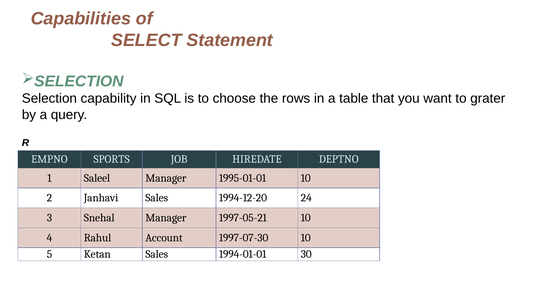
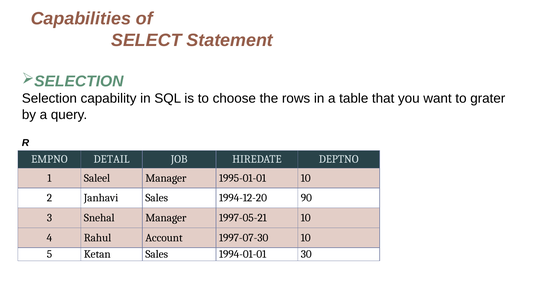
SPORTS: SPORTS -> DETAIL (112, 160)
24: 24 -> 90 (306, 198)
